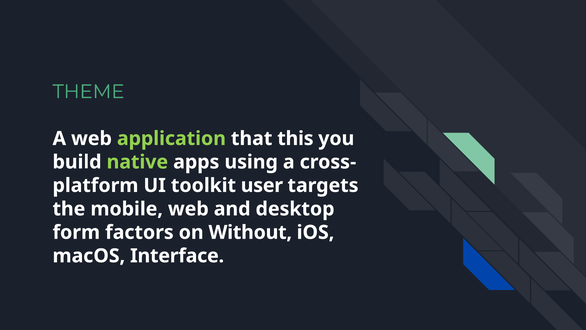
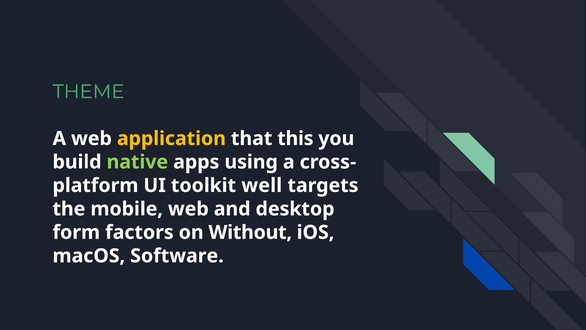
application colour: light green -> yellow (171, 138)
user: user -> well (262, 185)
Interface: Interface -> Software (177, 256)
